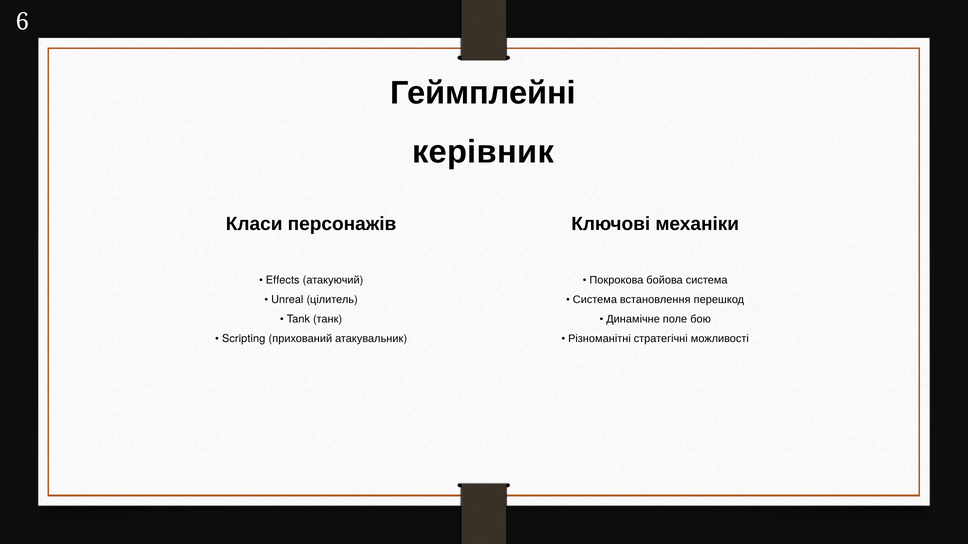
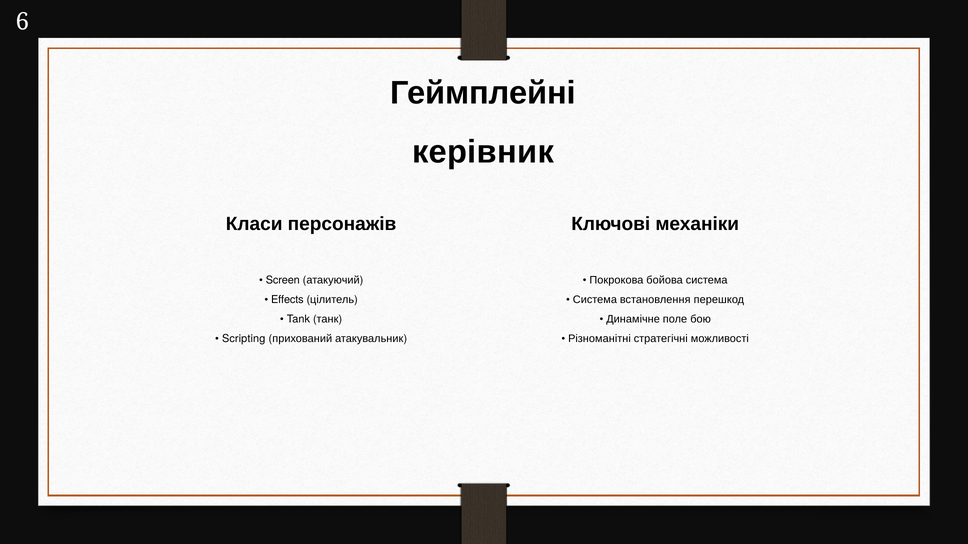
Effects: Effects -> Screen (283, 280)
Unreal: Unreal -> Effects (287, 300)
